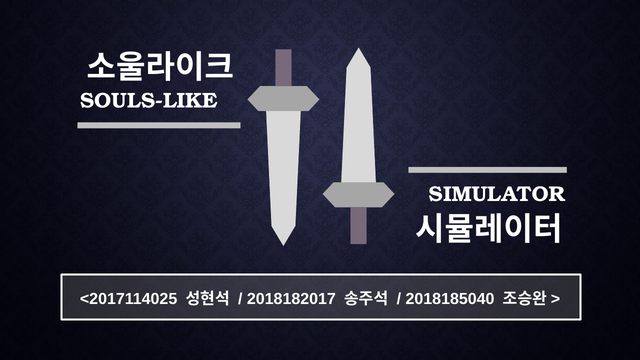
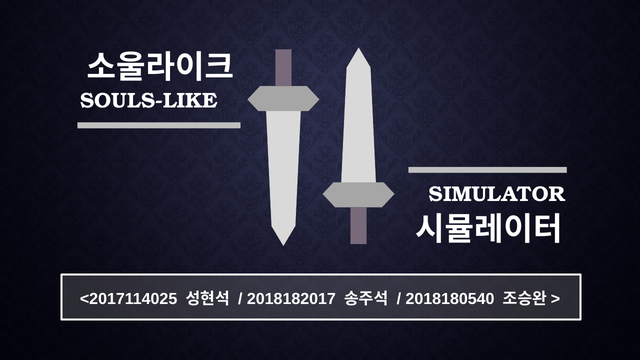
2018185040: 2018185040 -> 2018180540 (450, 299)
